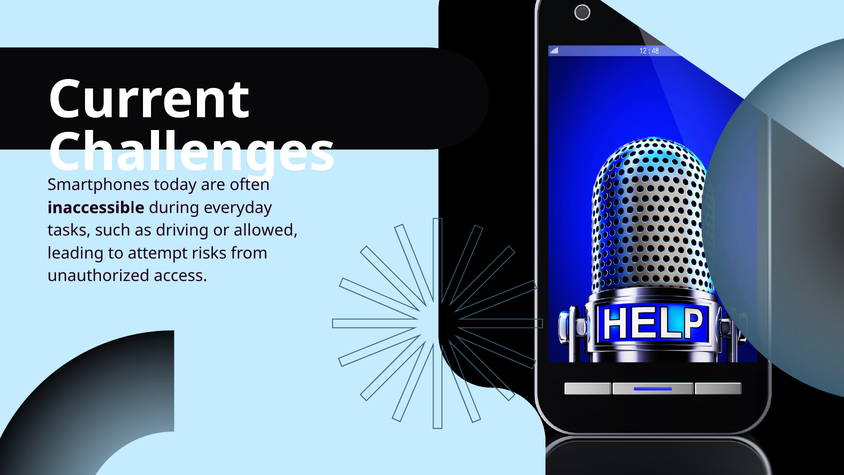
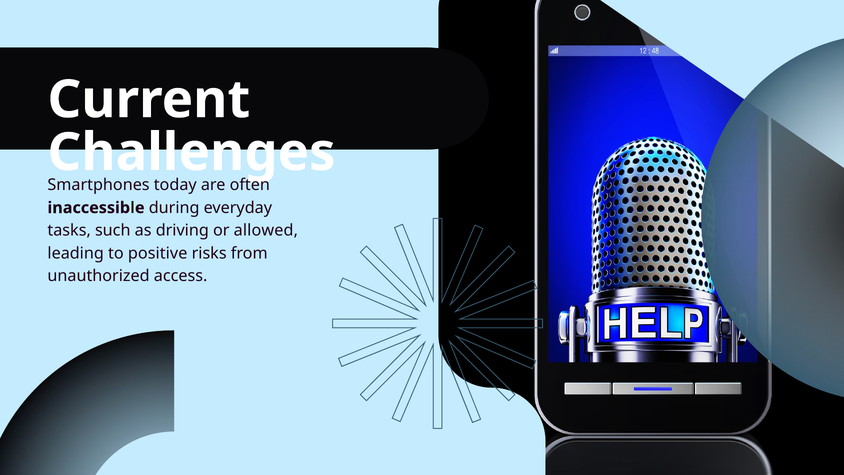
attempt: attempt -> positive (158, 253)
